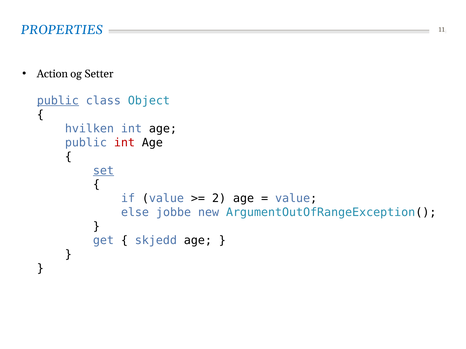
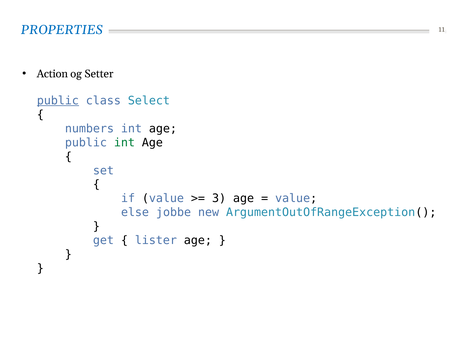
Object: Object -> Select (149, 101)
hvilken: hvilken -> numbers (89, 129)
int colour: red -> green (124, 143)
set underline: present -> none (103, 171)
2: 2 -> 3 (219, 199)
skjedd: skjedd -> lister (156, 241)
